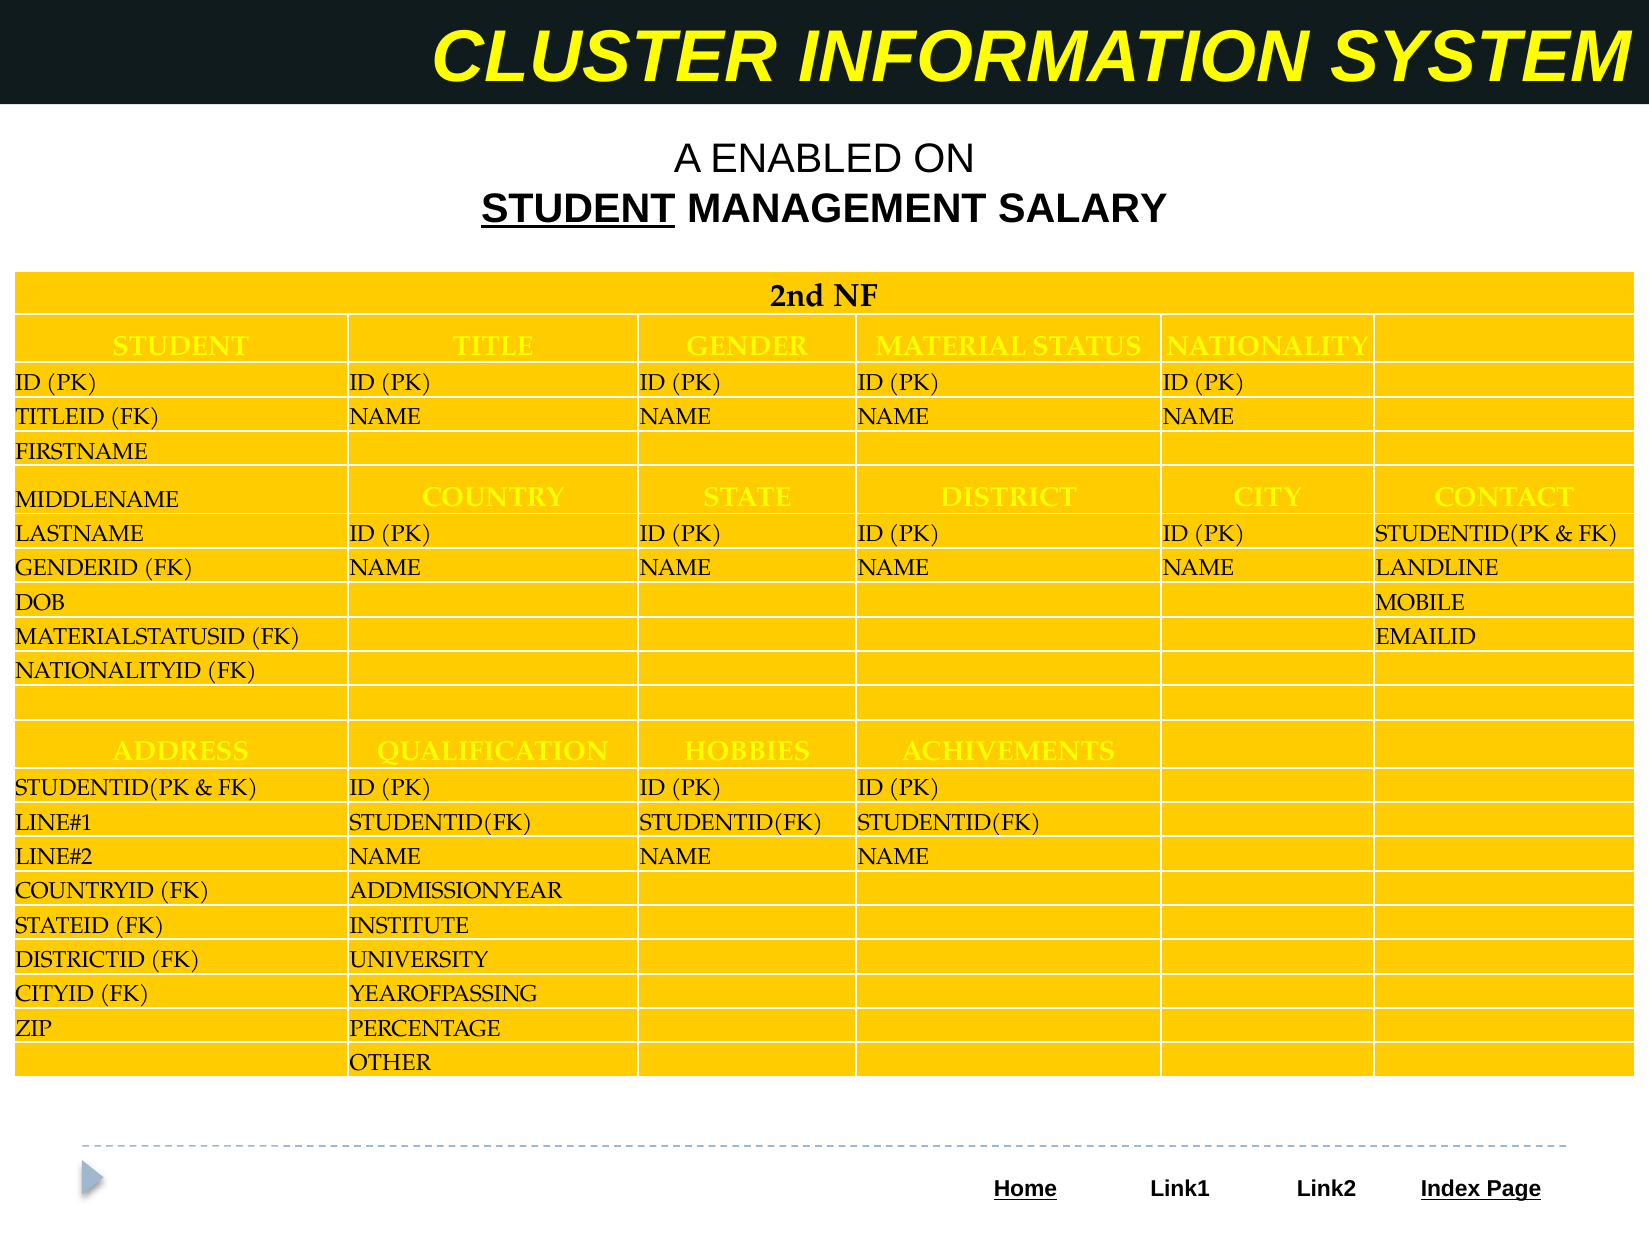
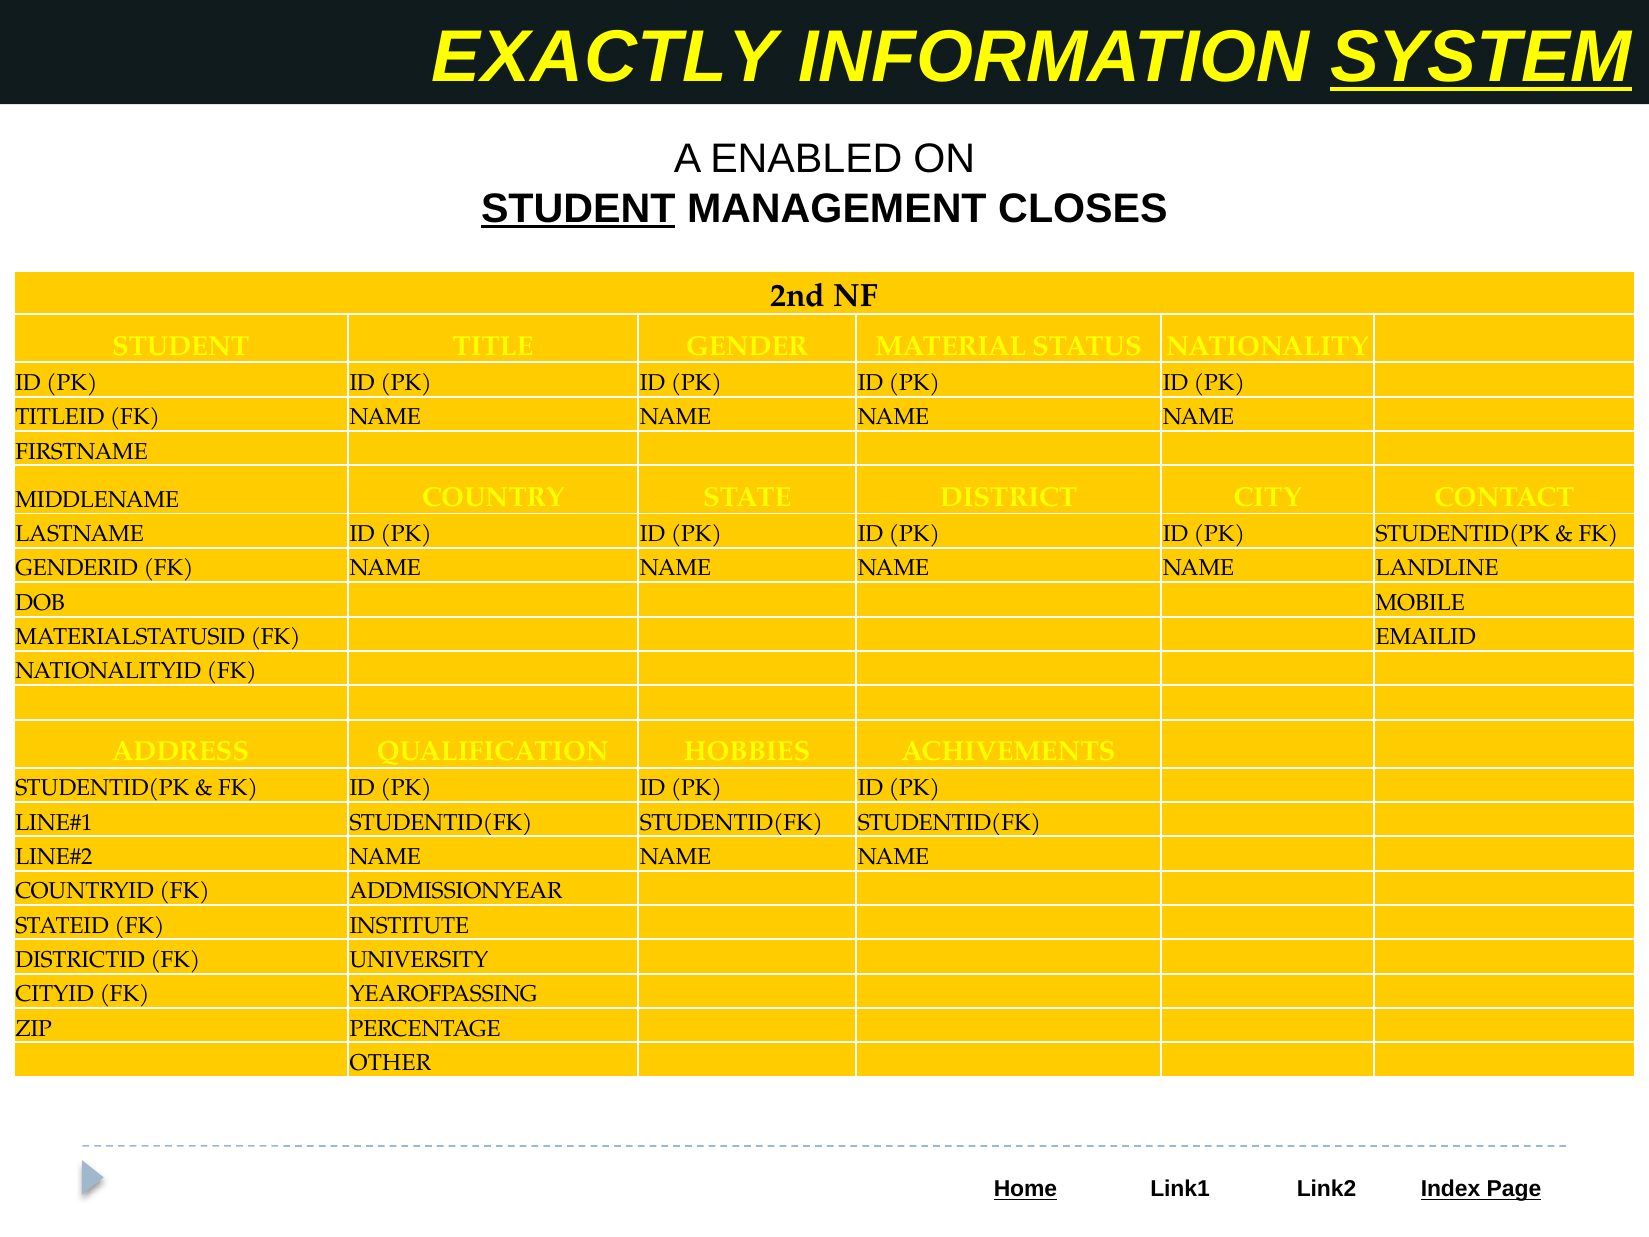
CLUSTER: CLUSTER -> EXACTLY (604, 57)
SYSTEM underline: none -> present (1481, 57)
SALARY: SALARY -> CLOSES (1083, 209)
